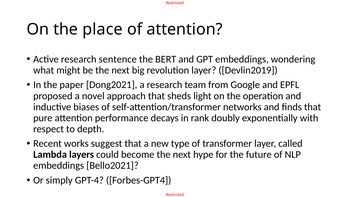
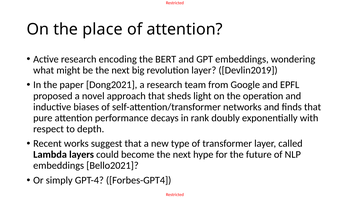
sentence: sentence -> encoding (118, 59)
